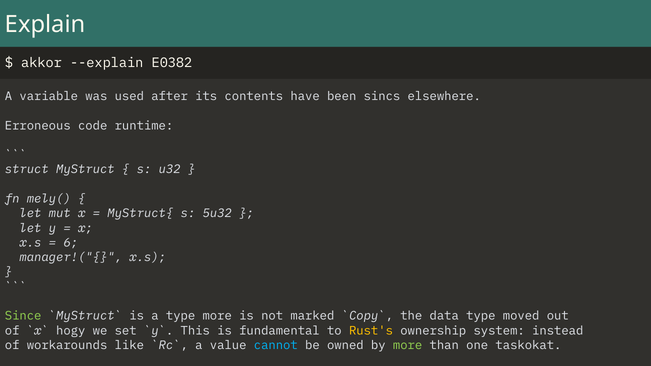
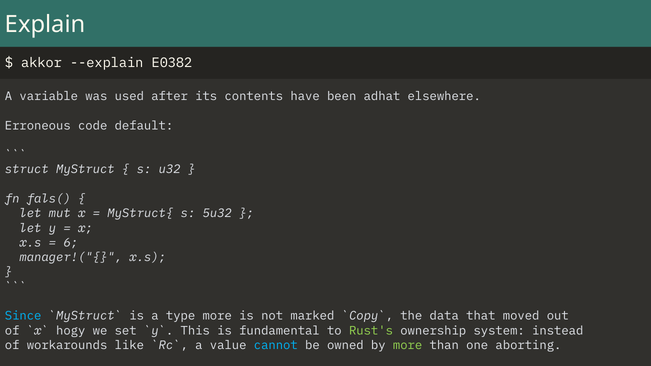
sincs: sincs -> adhat (382, 96)
runtime: runtime -> default (144, 126)
mely(: mely( -> fals( (49, 199)
Since colour: light green -> light blue (23, 316)
data type: type -> that (481, 316)
Rust's colour: yellow -> light green (371, 331)
taskokat: taskokat -> aborting (528, 345)
